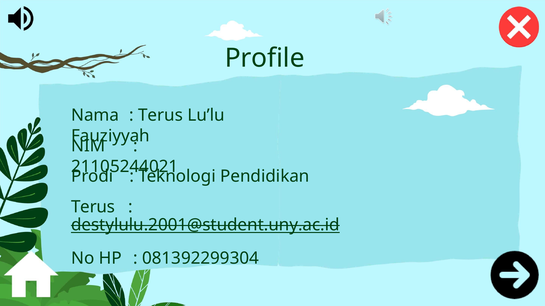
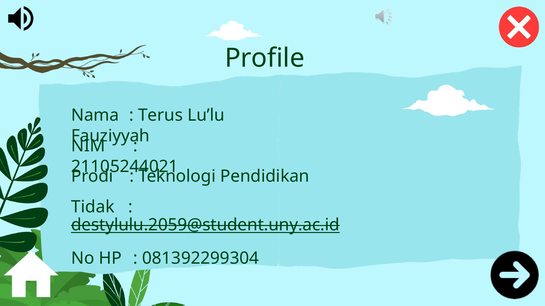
Terus: Terus -> Tidak (93, 207)
destylulu.2001@student.uny.ac.id: destylulu.2001@student.uny.ac.id -> destylulu.2059@student.uny.ac.id (205, 225)
